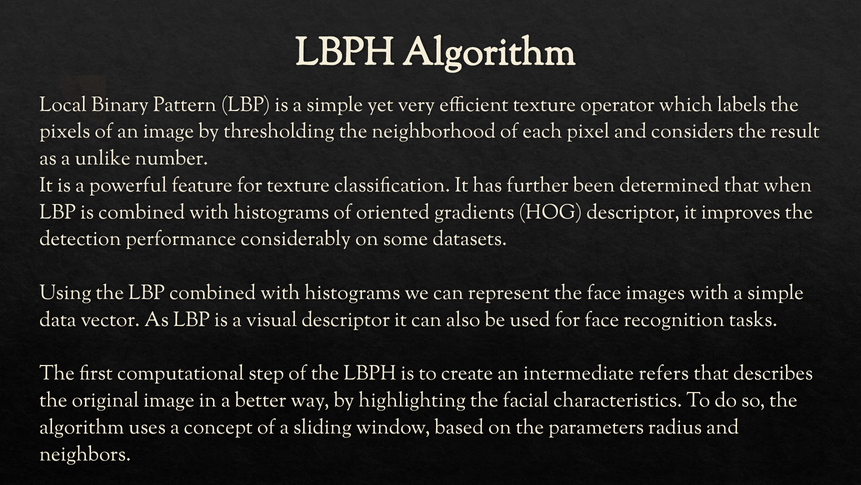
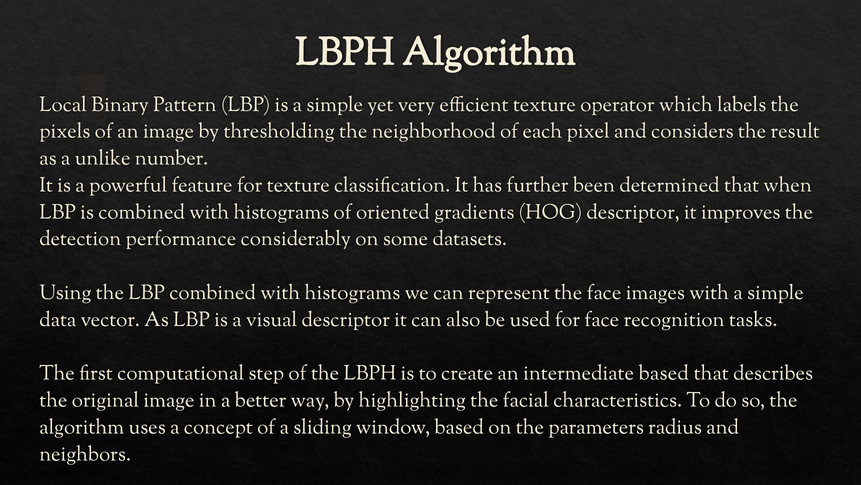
intermediate refers: refers -> based (664, 373)
